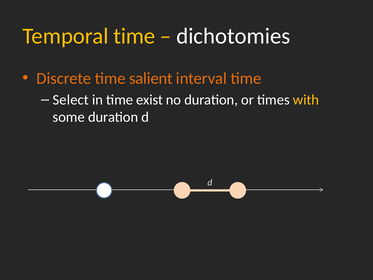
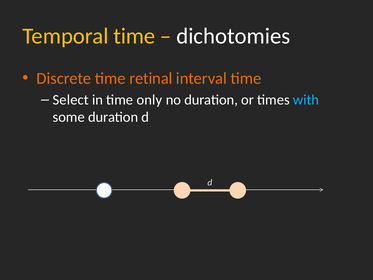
salient: salient -> retinal (151, 78)
exist: exist -> only (149, 100)
with colour: yellow -> light blue (306, 100)
